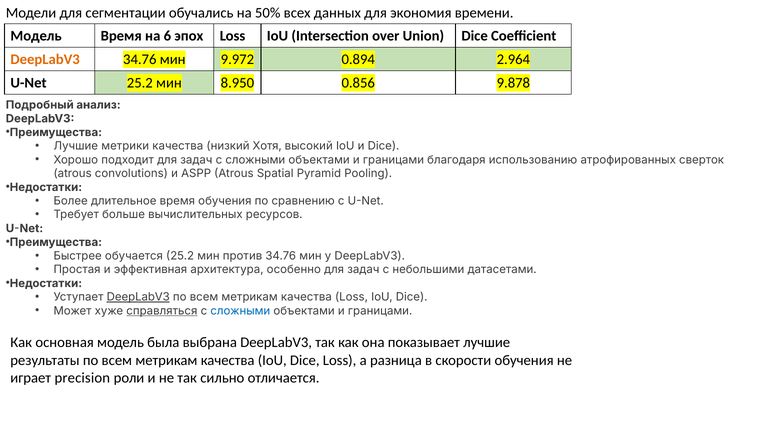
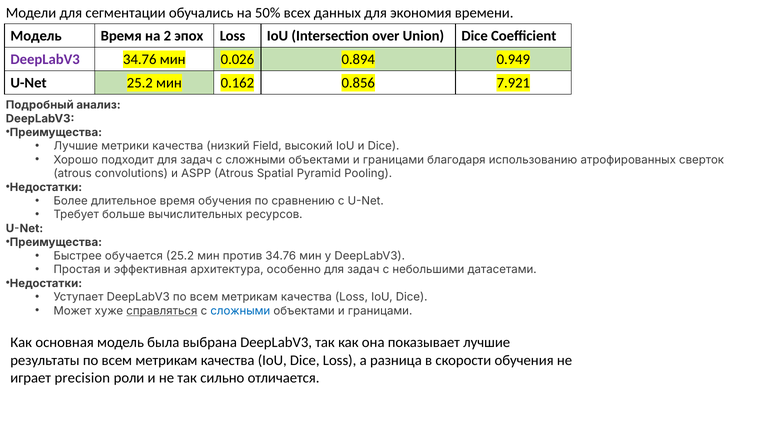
6: 6 -> 2 (167, 36)
DeepLabV3 colour: orange -> purple (45, 59)
9.972: 9.972 -> 0.026 (237, 59)
2.964: 2.964 -> 0.949 (513, 59)
8.950: 8.950 -> 0.162 (237, 83)
9.878: 9.878 -> 7.921 (513, 83)
Хотя: Хотя -> Field (267, 146)
DeepLabV3 underline: present -> none (138, 297)
